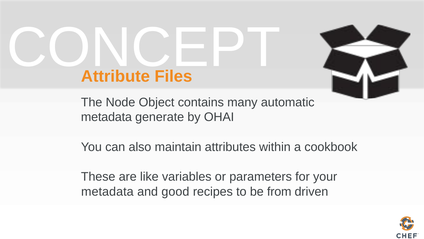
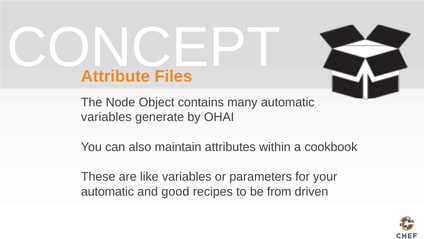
metadata: metadata -> variables (106, 117)
metadata: metadata -> automatic (107, 191)
